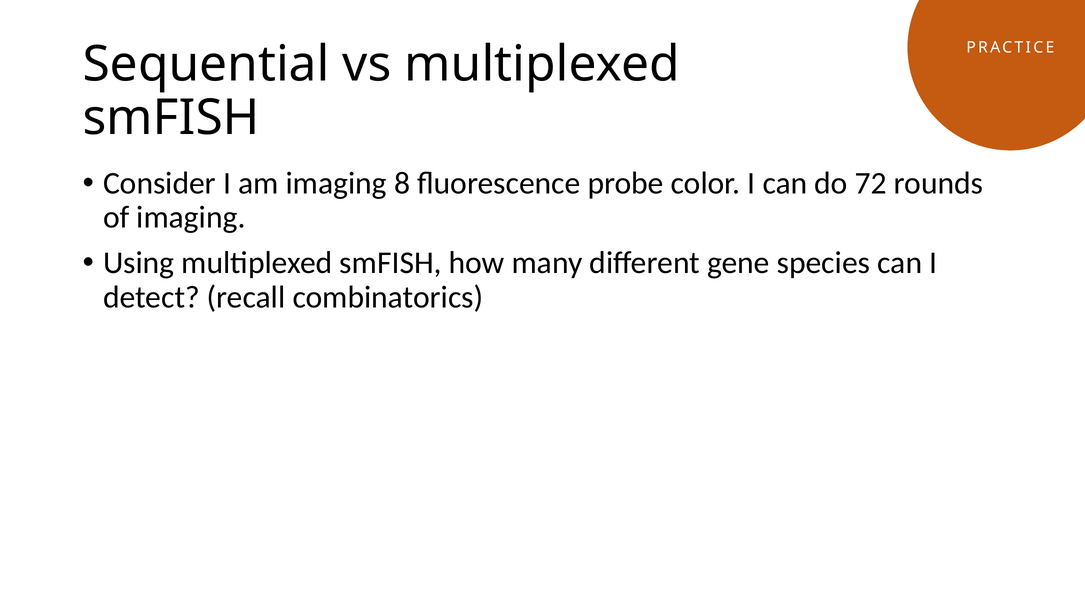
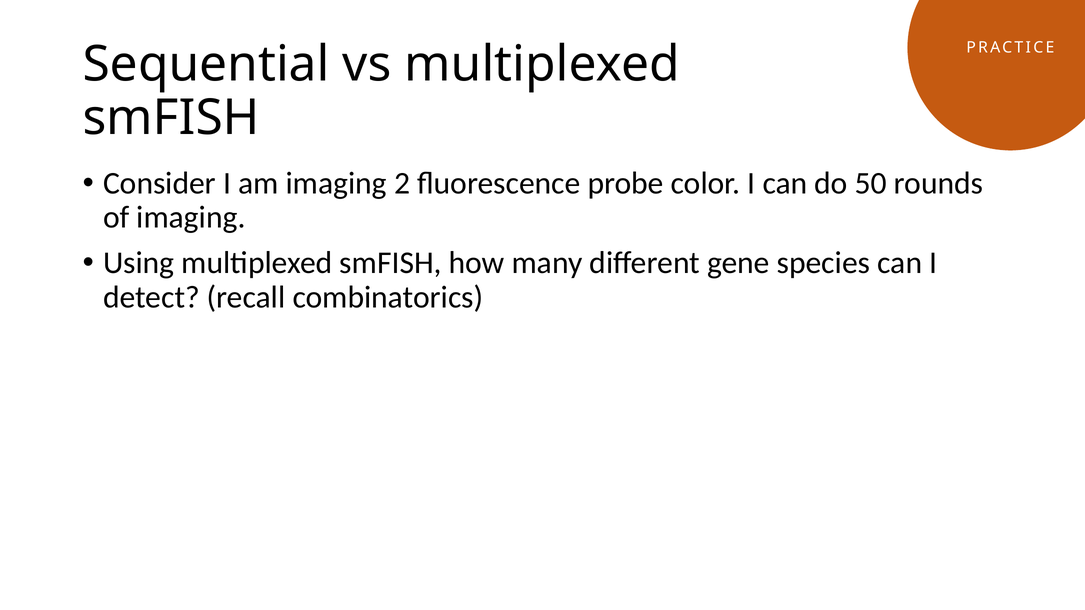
8: 8 -> 2 (402, 183)
72: 72 -> 50 (871, 183)
